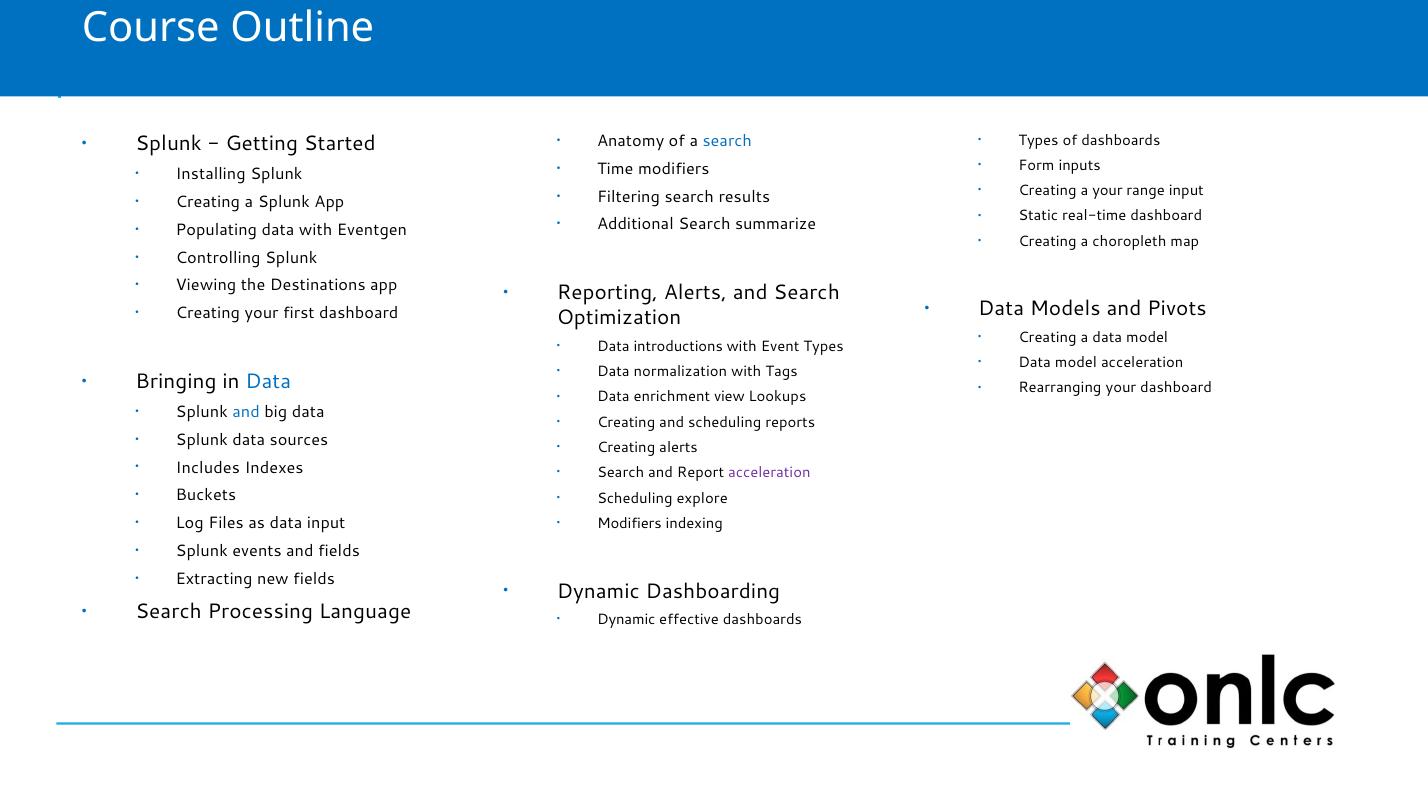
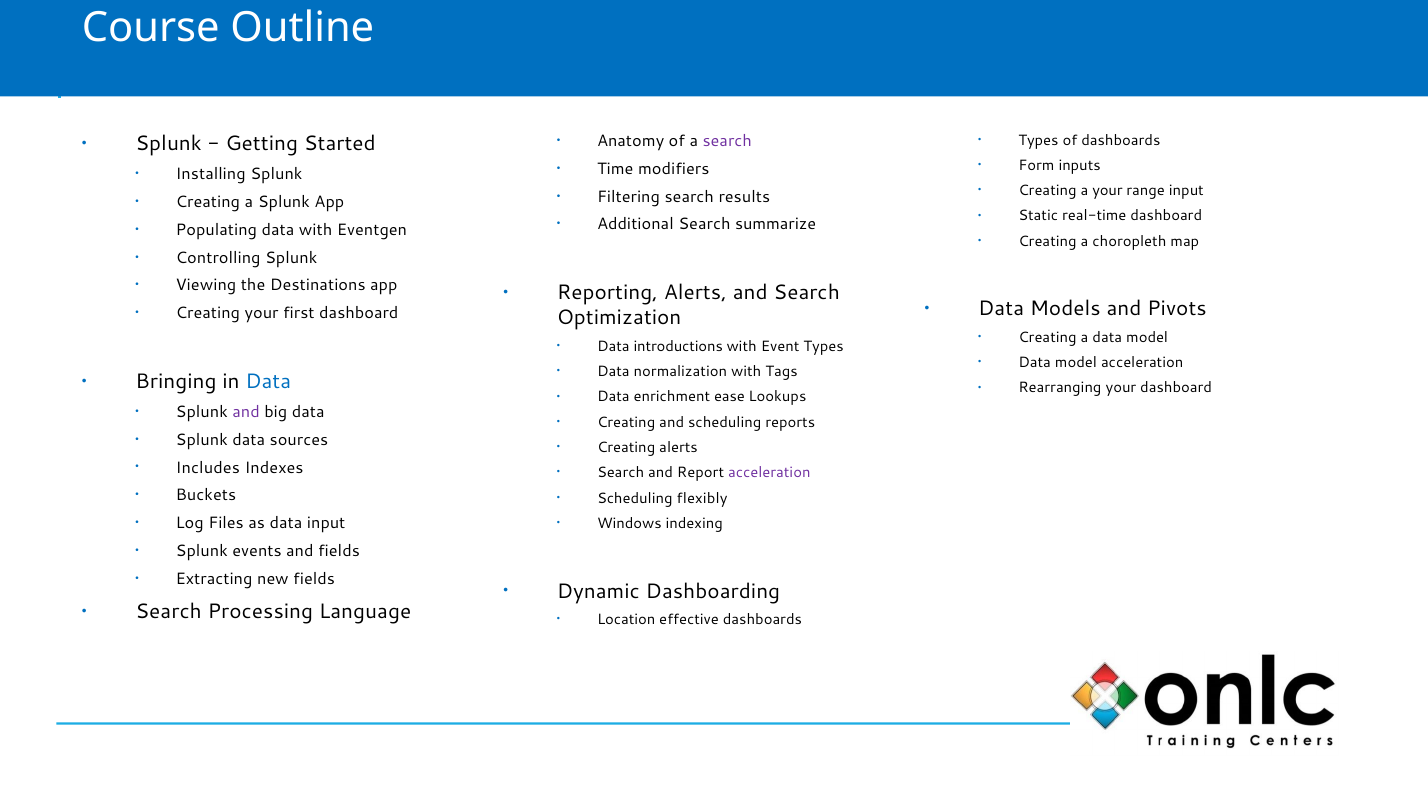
search colour: blue -> purple (727, 141)
view: view -> ease (729, 397)
and colour: blue -> purple (246, 412)
explore: explore -> flexibly (702, 498)
Modifiers: Modifiers -> Windows (629, 524)
Dynamic: Dynamic -> Location (626, 620)
